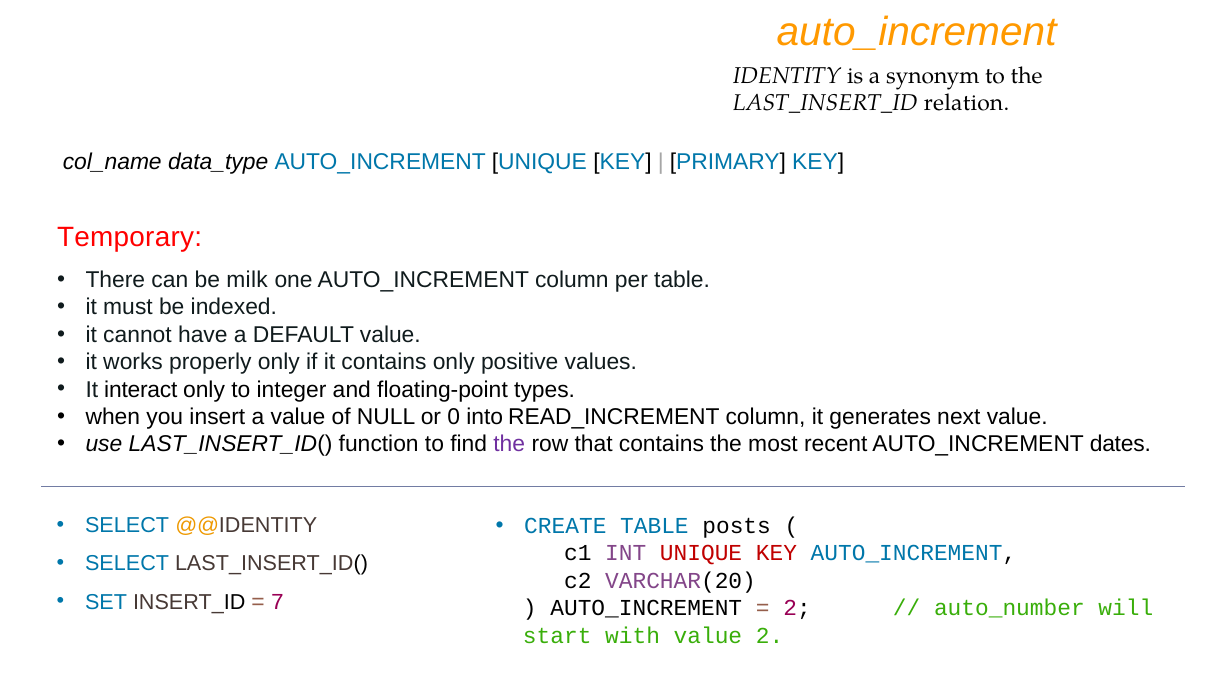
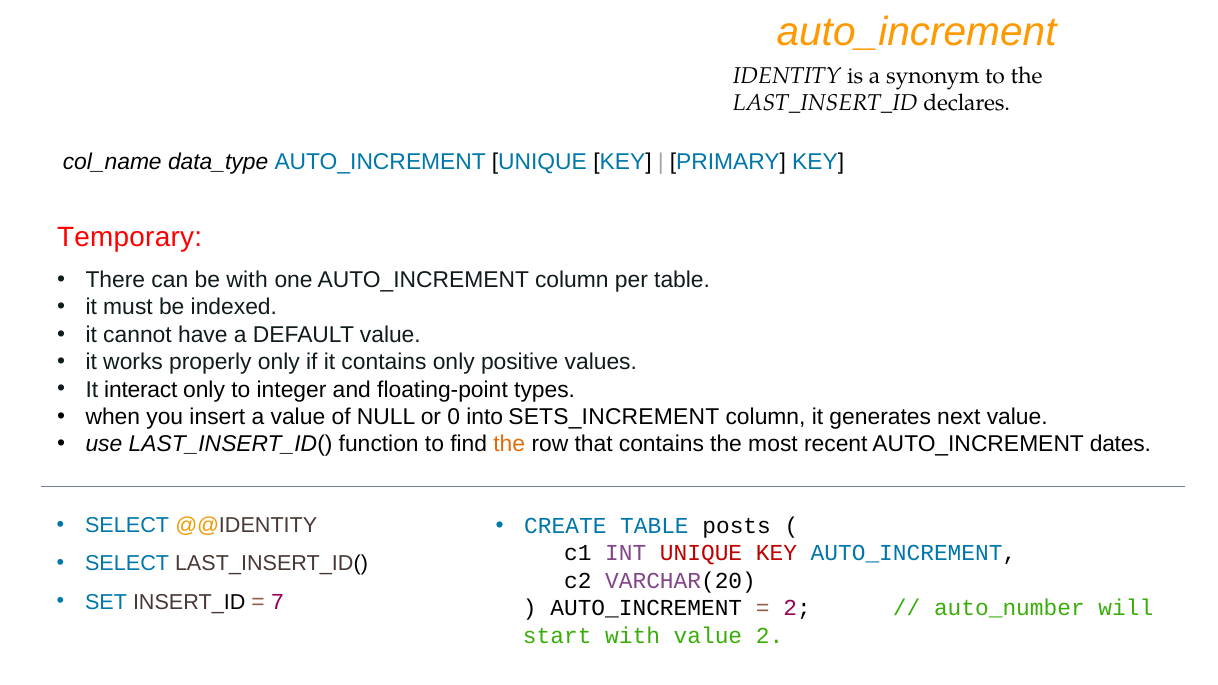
relation: relation -> declares (967, 103)
be milk: milk -> with (247, 280)
READ_INCREMENT: READ_INCREMENT -> SETS_INCREMENT (614, 417)
the colour: purple -> orange (509, 444)
